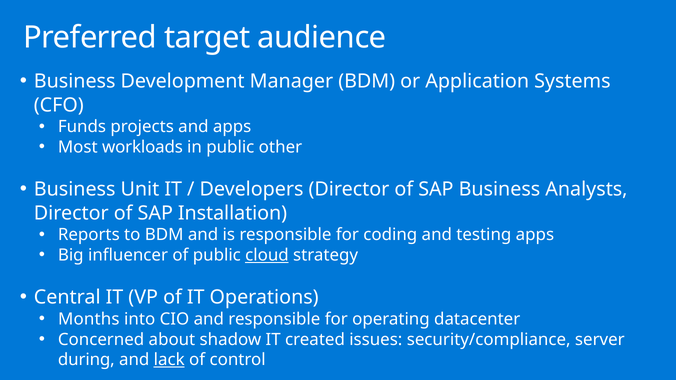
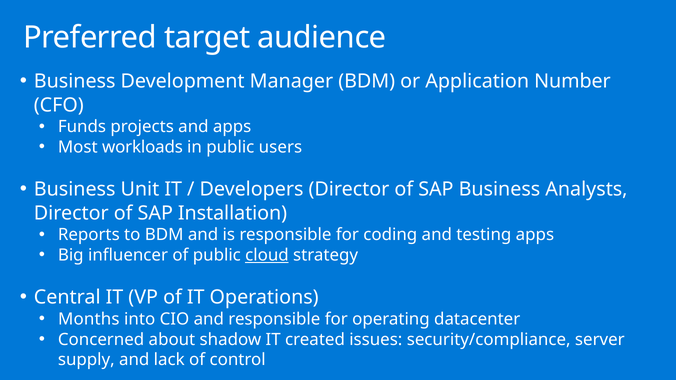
Systems: Systems -> Number (572, 82)
other: other -> users (280, 147)
during: during -> supply (86, 360)
lack underline: present -> none (169, 360)
